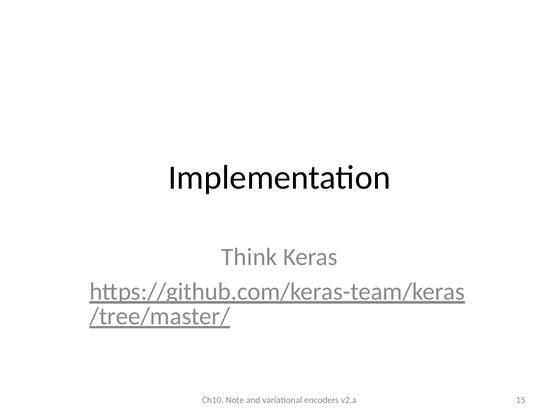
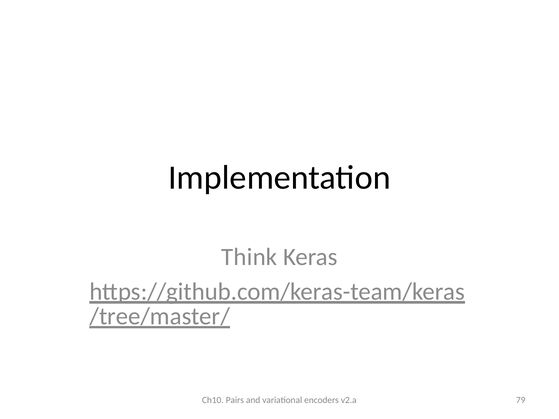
Note: Note -> Pairs (235, 400)
15: 15 -> 79 (521, 400)
